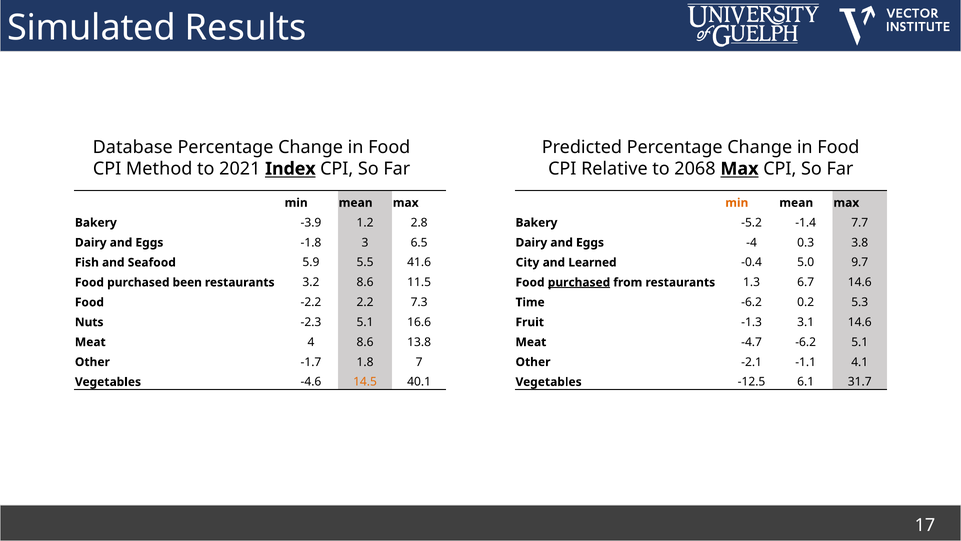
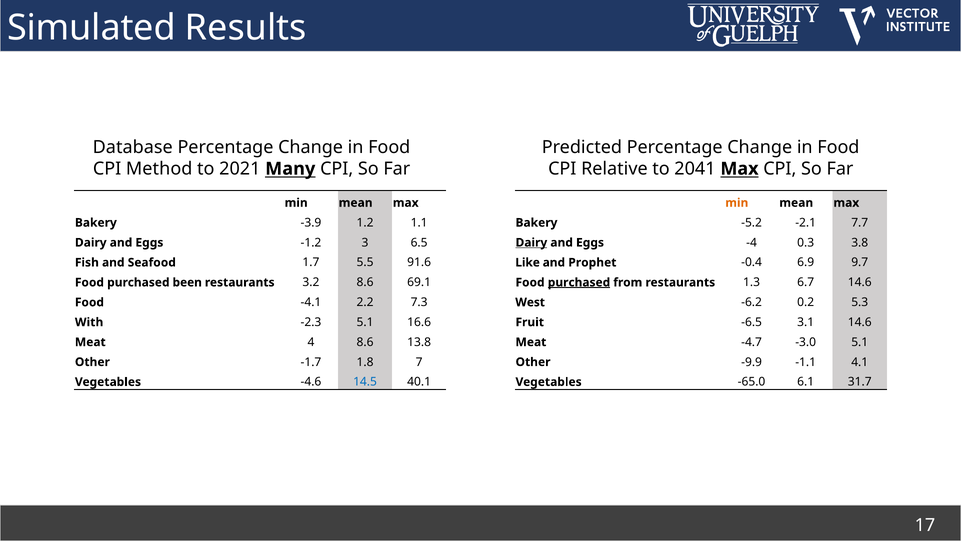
Index: Index -> Many (290, 169)
2068: 2068 -> 2041 (695, 169)
2.8: 2.8 -> 1.1 (419, 223)
-1.4: -1.4 -> -2.1 (806, 223)
-1.8: -1.8 -> -1.2 (311, 242)
Dairy underline: none -> present (531, 242)
5.9: 5.9 -> 1.7 (311, 262)
41.6: 41.6 -> 91.6 (419, 262)
City: City -> Like (528, 262)
Learned: Learned -> Prophet (592, 262)
5.0: 5.0 -> 6.9 (806, 262)
11.5: 11.5 -> 69.1 (419, 282)
-2.2: -2.2 -> -4.1 (311, 302)
Time: Time -> West (530, 302)
Nuts: Nuts -> With (89, 322)
-1.3: -1.3 -> -6.5 (752, 322)
-4.7 -6.2: -6.2 -> -3.0 (806, 342)
-2.1: -2.1 -> -9.9 (752, 362)
14.5 colour: orange -> blue (365, 382)
-12.5: -12.5 -> -65.0 (752, 382)
